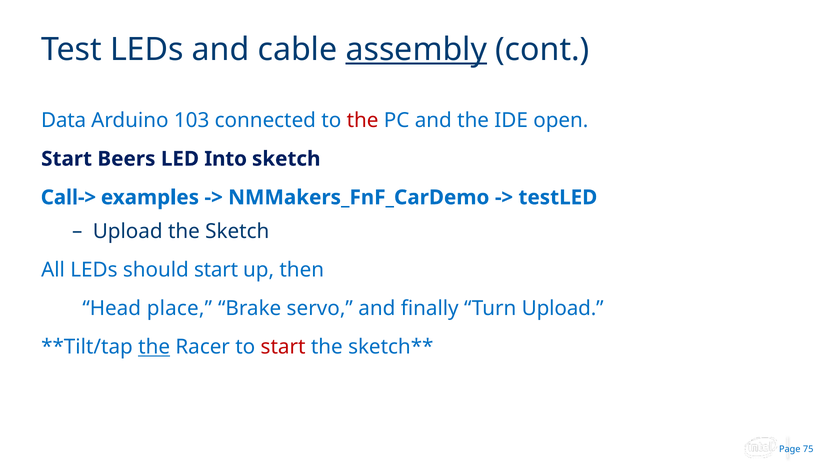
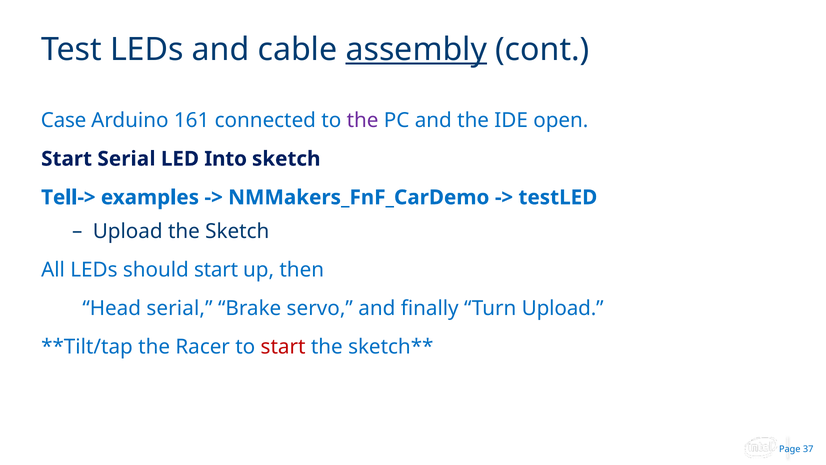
Data: Data -> Case (64, 120)
103: 103 -> 161 (192, 120)
the colour: red -> purple (363, 120)
Start Beers: Beers -> Serial (126, 159)
Call->: Call-> -> Tell-> (68, 197)
Head place: place -> serial (179, 308)
the underline: present -> none (154, 347)
75: 75 -> 37 (808, 449)
